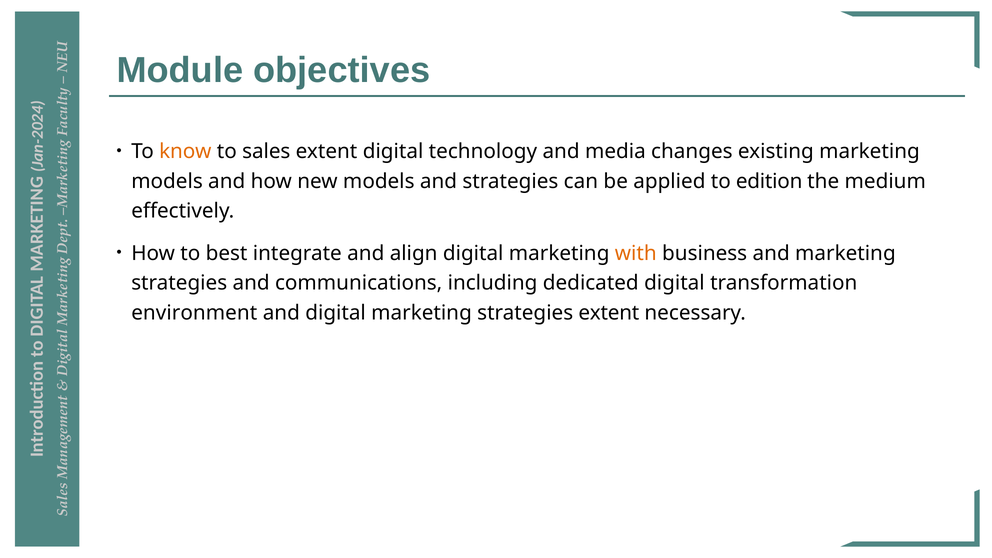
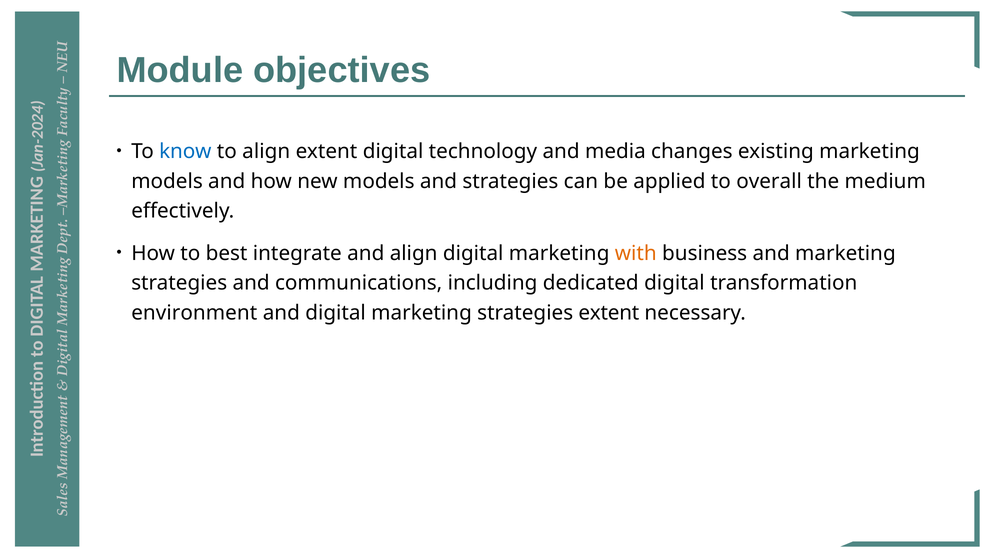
know colour: orange -> blue (185, 152)
to sales: sales -> align (266, 152)
edition: edition -> overall (769, 181)
